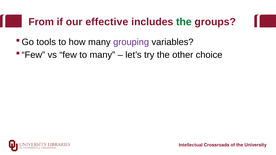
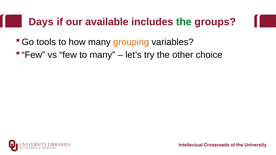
From: From -> Days (41, 22)
effective: effective -> available (107, 22)
grouping colour: purple -> orange (131, 42)
